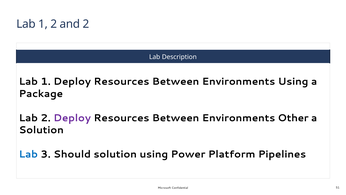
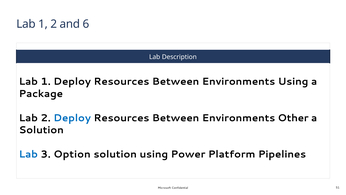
and 2: 2 -> 6 (86, 24)
Deploy colour: purple -> blue (72, 118)
Should: Should -> Option (72, 154)
